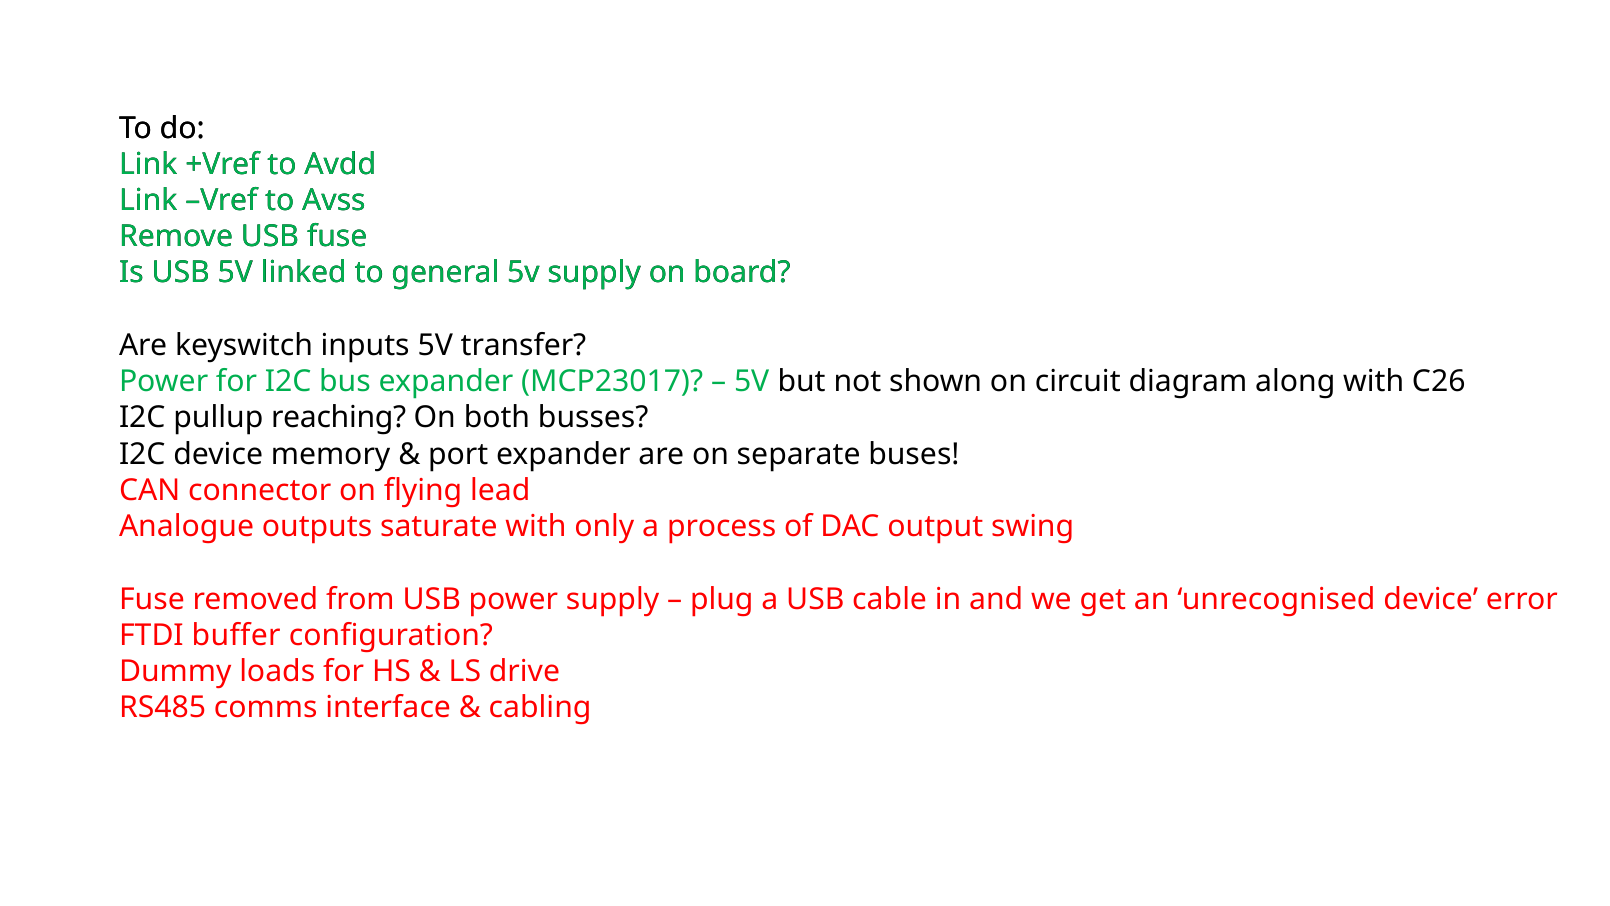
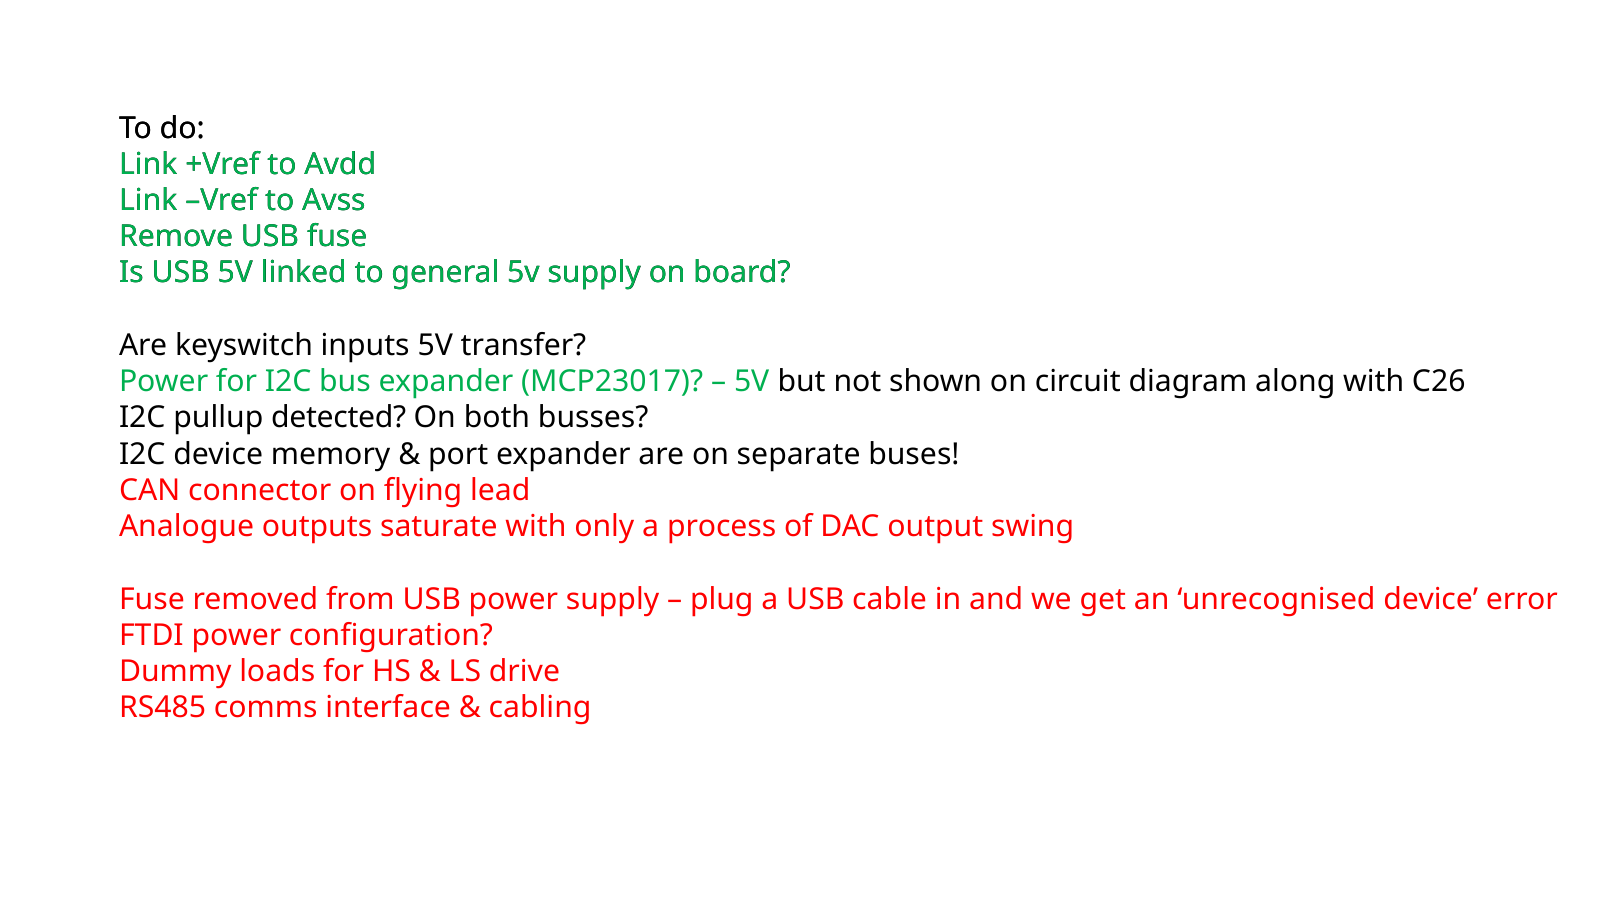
reaching: reaching -> detected (339, 418)
FTDI buffer: buffer -> power (236, 635)
